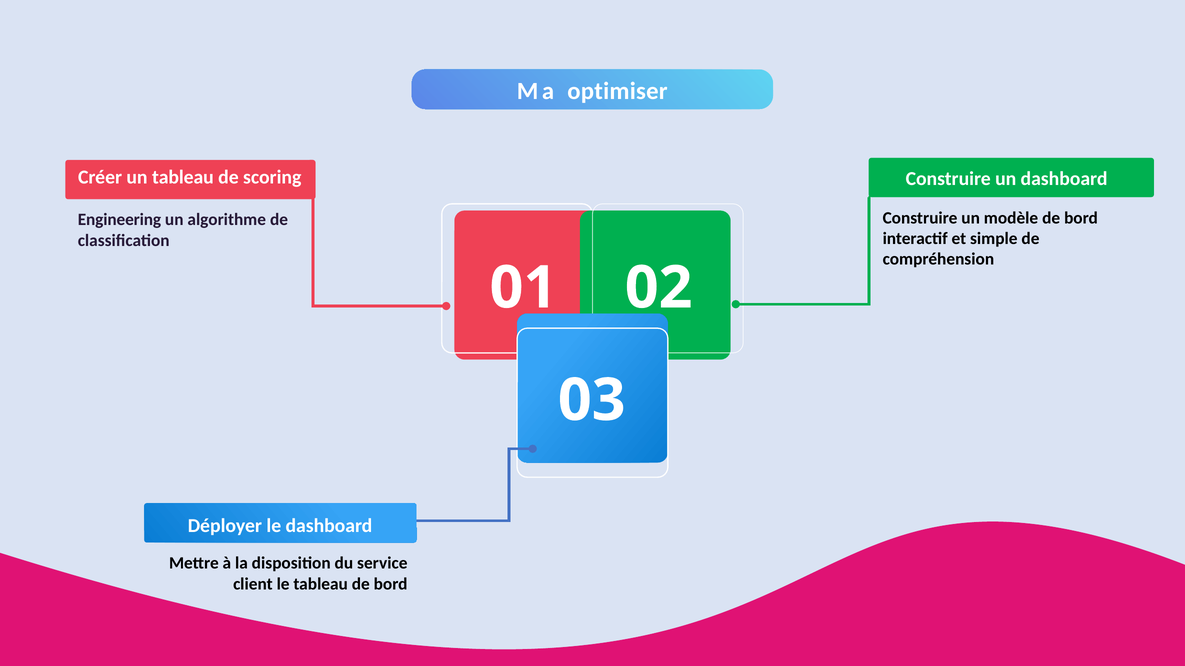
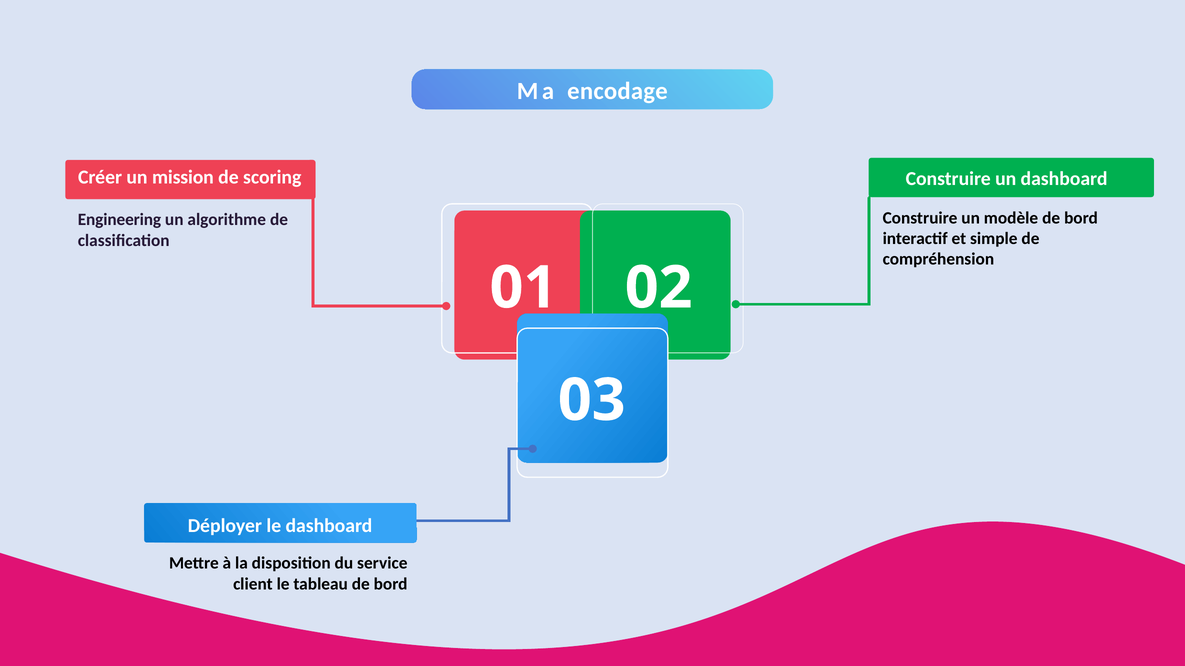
optimiser: optimiser -> encodage (617, 91)
un tableau: tableau -> mission (183, 178)
